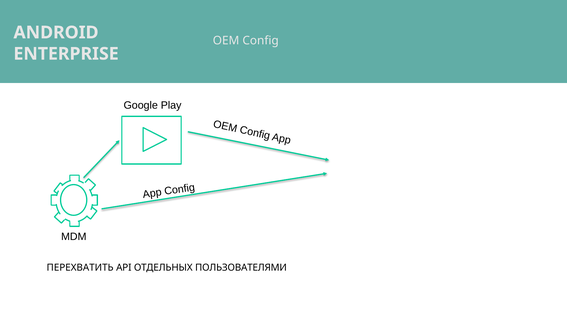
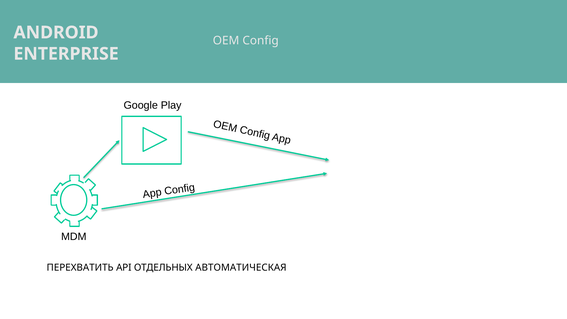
ПОЛЬЗОВАТЕЛЯМИ: ПОЛЬЗОВАТЕЛЯМИ -> АВТОМАТИЧЕСКАЯ (241, 267)
